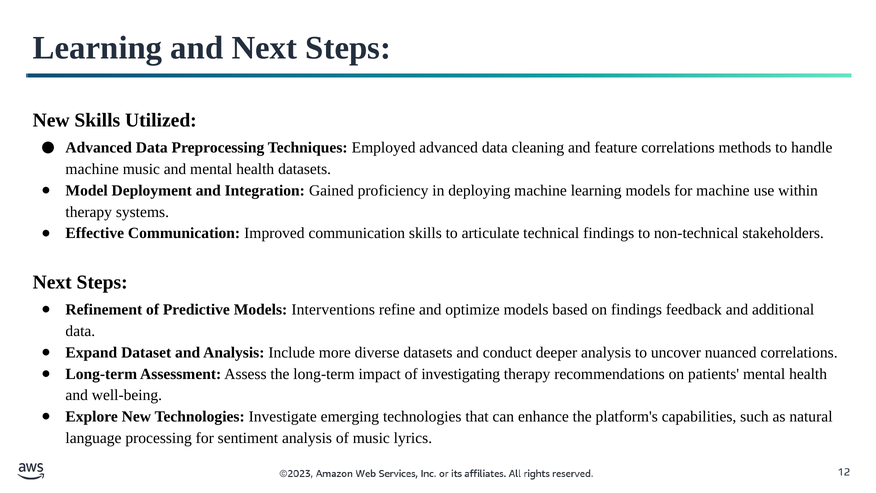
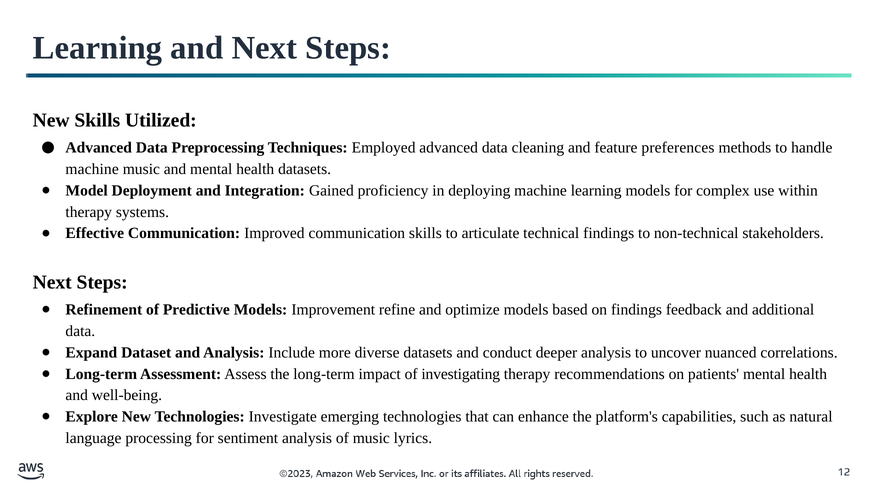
feature correlations: correlations -> preferences (678, 148)
for machine: machine -> complex (723, 190)
Interventions: Interventions -> Improvement (333, 310)
